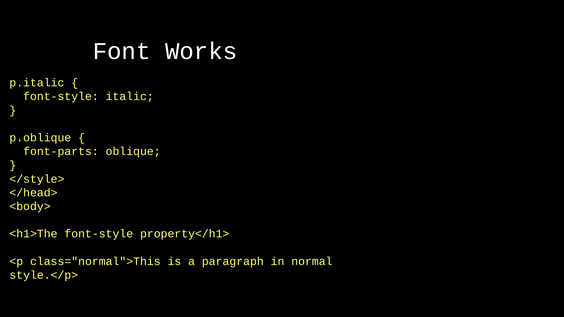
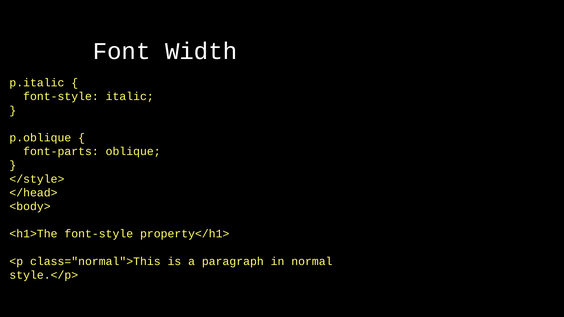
Works: Works -> Width (201, 51)
